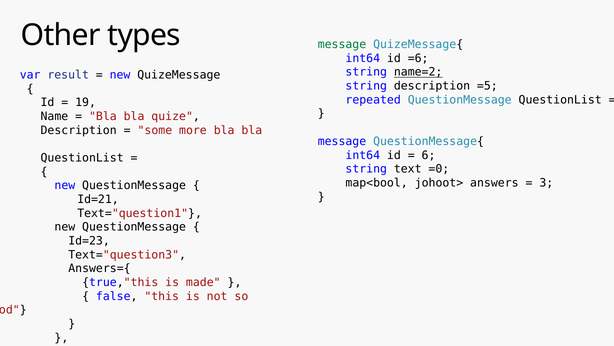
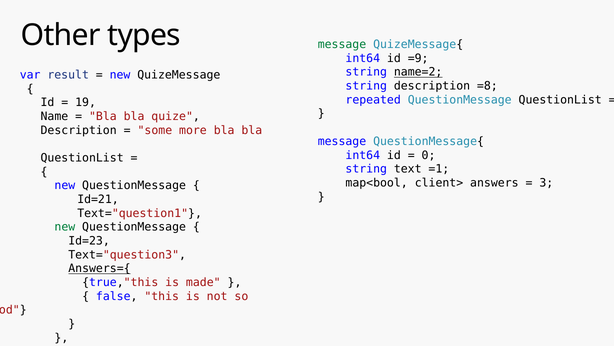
=6: =6 -> =9 (418, 58)
=5: =5 -> =8 (487, 86)
6: 6 -> 0 (429, 155)
=0: =0 -> =1 (439, 169)
johoot>: johoot> -> client> (439, 183)
new colour: black -> green (65, 227)
Answers={ underline: none -> present (99, 268)
